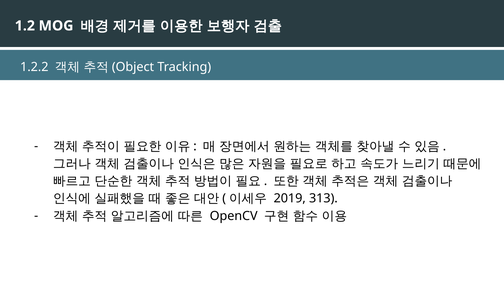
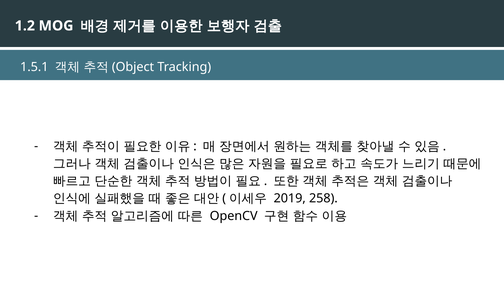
1.2.2: 1.2.2 -> 1.5.1 (34, 67)
313: 313 -> 258 (323, 198)
